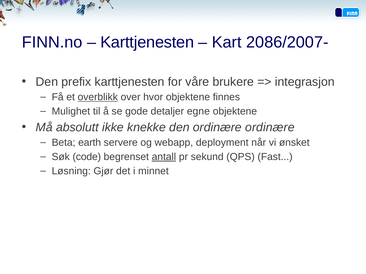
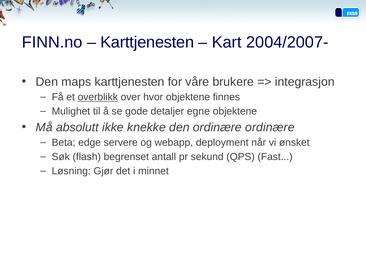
2086/2007-: 2086/2007- -> 2004/2007- (287, 42)
prefix: prefix -> maps (76, 82)
earth: earth -> edge (90, 143)
code: code -> flash (87, 157)
antall underline: present -> none (164, 157)
